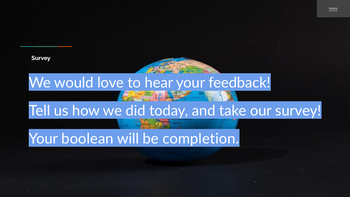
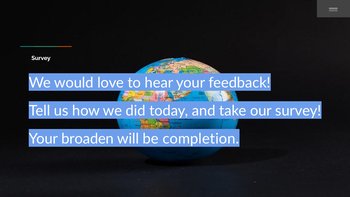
boolean: boolean -> broaden (88, 139)
